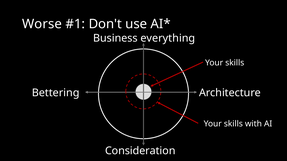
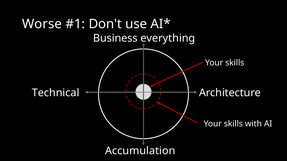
Bettering: Bettering -> Technical (56, 93)
Consideration: Consideration -> Accumulation (140, 151)
